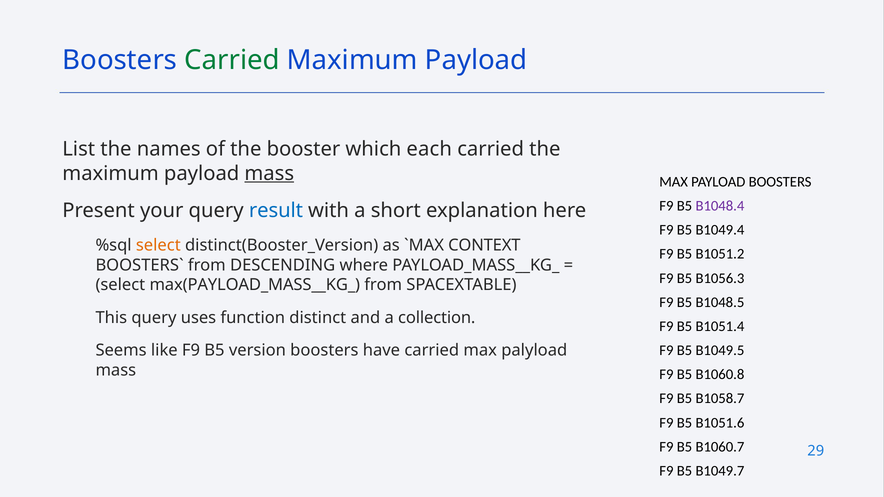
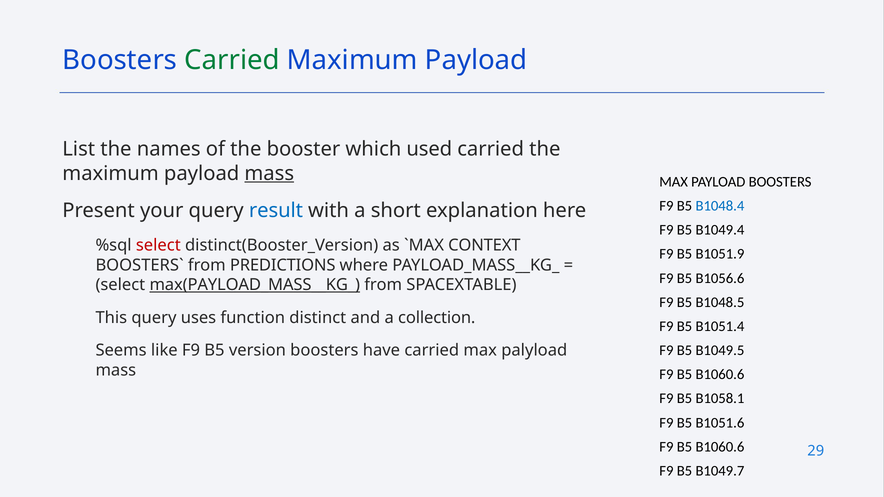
each: each -> used (429, 149)
B1048.4 colour: purple -> blue (720, 206)
select colour: orange -> red (158, 245)
B1051.2: B1051.2 -> B1051.9 (720, 254)
DESCENDING: DESCENDING -> PREDICTIONS (283, 265)
B1056.3: B1056.3 -> B1056.6 (720, 278)
max(PAYLOAD_MASS__KG_ underline: none -> present (255, 285)
B1060.8: B1060.8 -> B1060.6 (720, 375)
B1058.7: B1058.7 -> B1058.1 (720, 399)
B1060.7: B1060.7 -> B1060.6 (720, 447)
